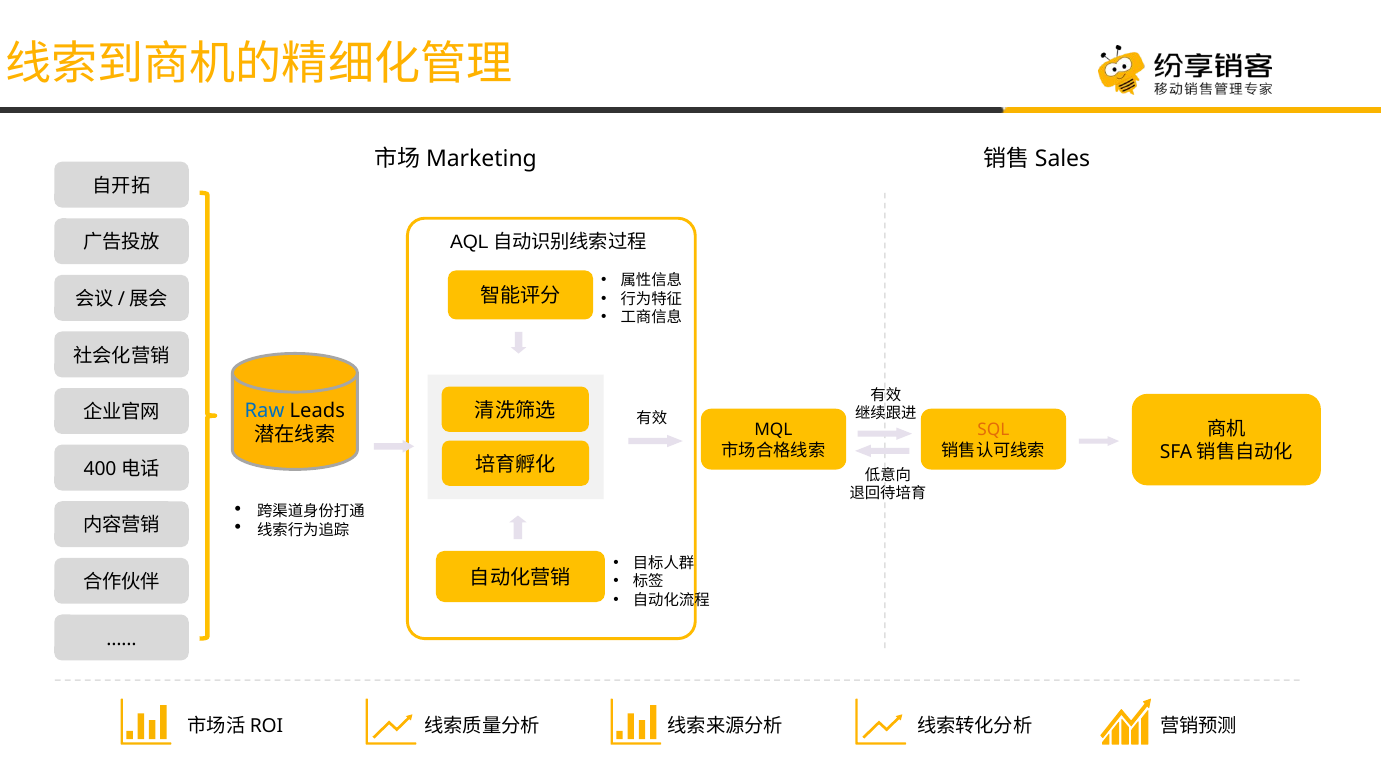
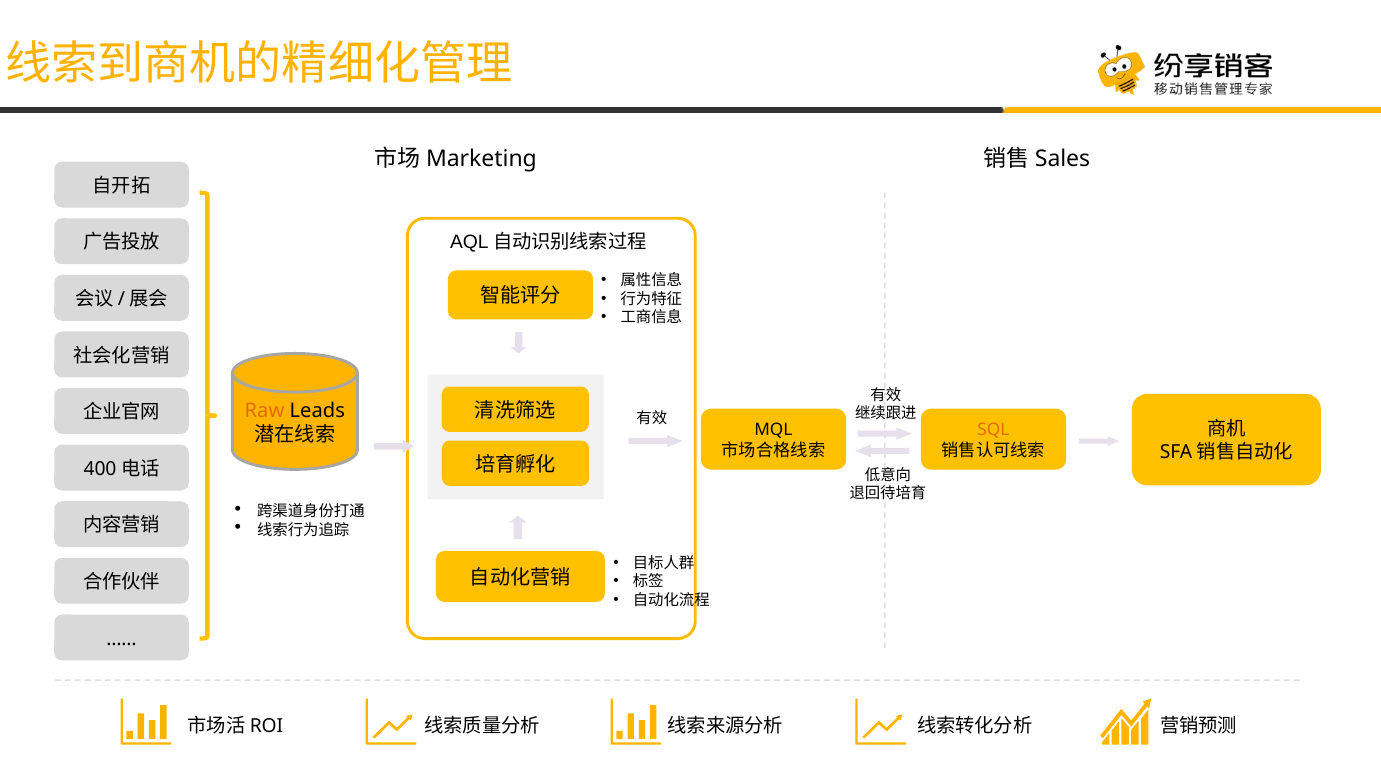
Raw colour: blue -> orange (265, 410)
